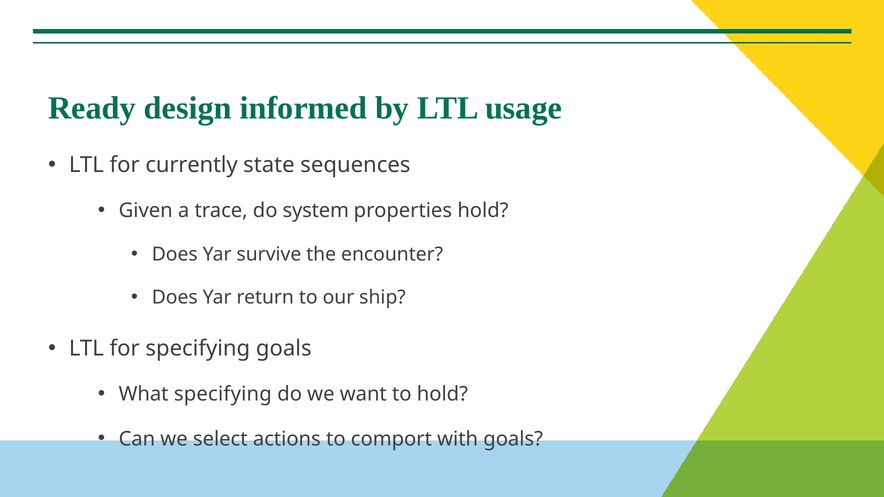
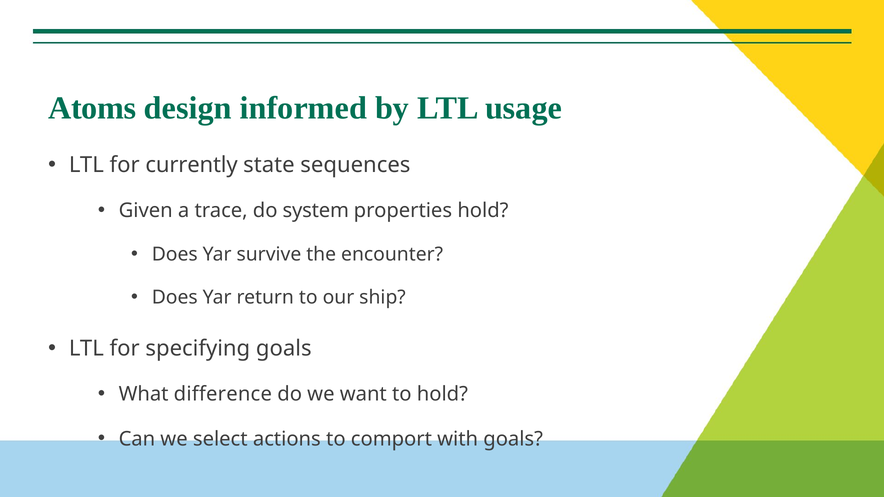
Ready: Ready -> Atoms (92, 108)
What specifying: specifying -> difference (223, 394)
